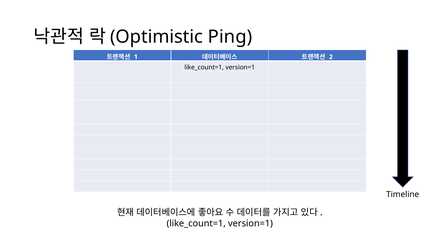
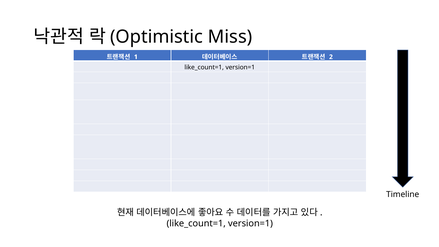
Ping: Ping -> Miss (230, 37)
